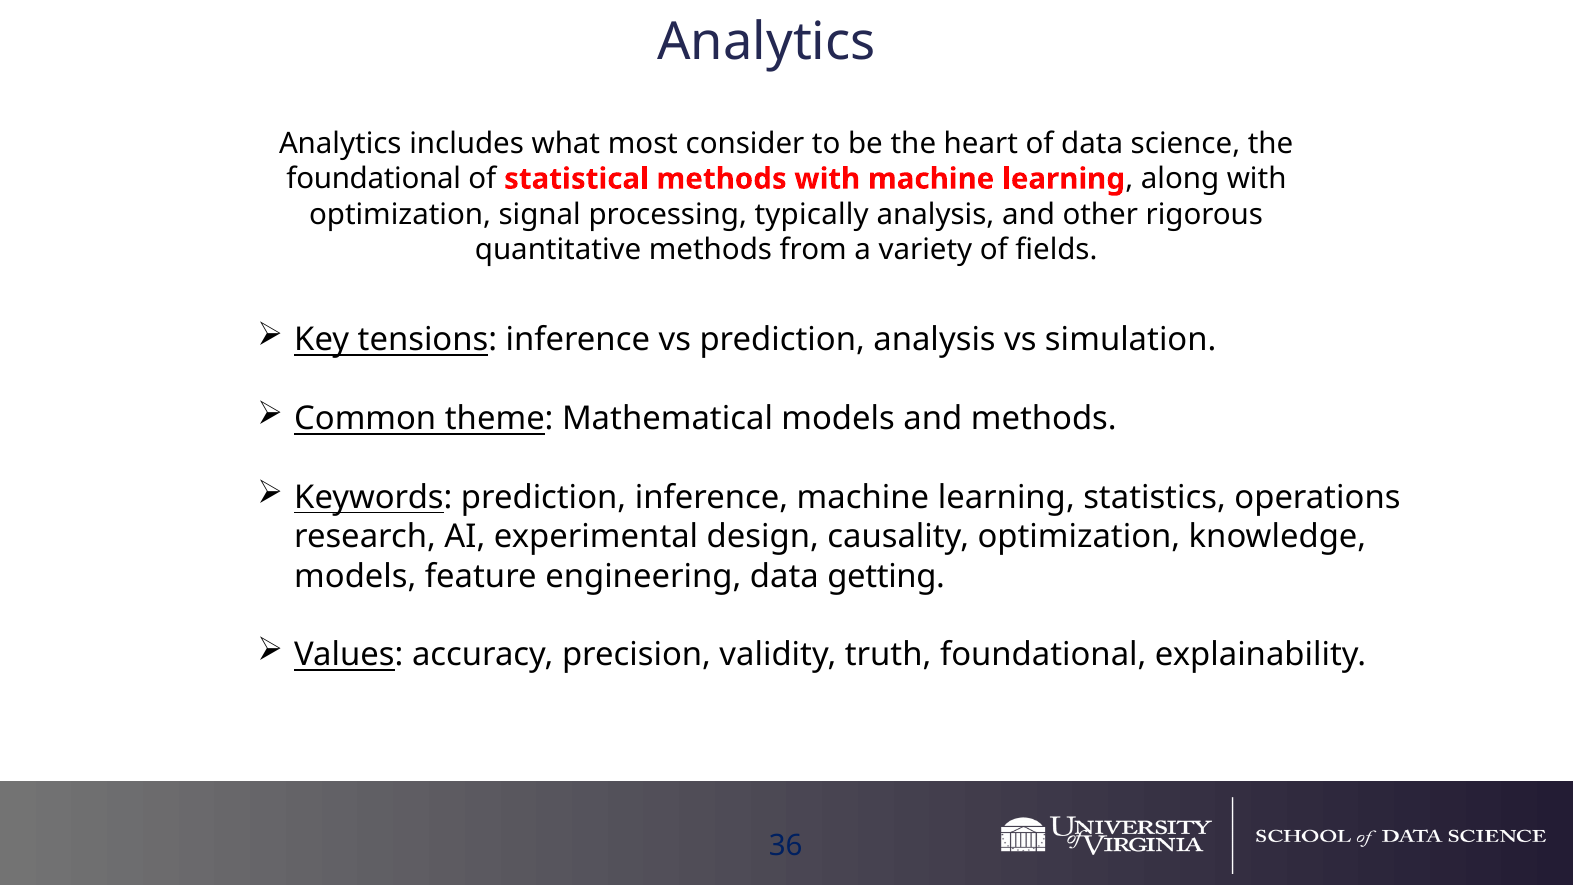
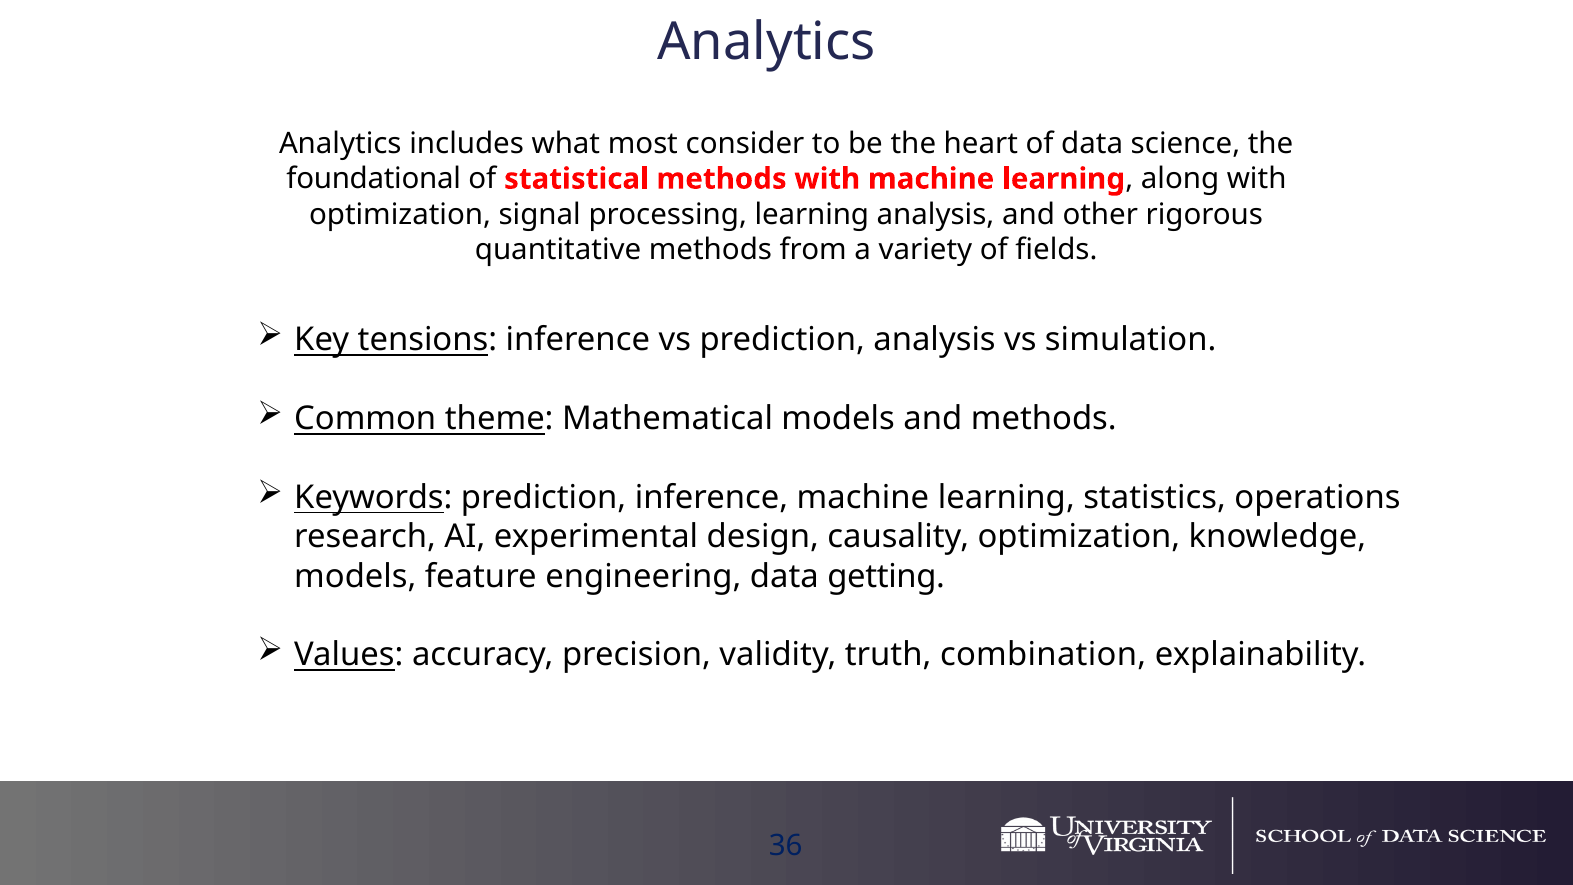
processing typically: typically -> learning (812, 214)
truth foundational: foundational -> combination (1043, 655)
